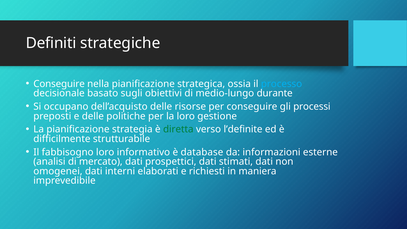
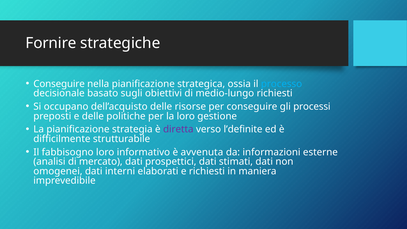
Definiti: Definiti -> Fornire (51, 43)
medio-lungo durante: durante -> richiesti (275, 93)
diretta colour: green -> purple (178, 129)
database: database -> avvenuta (202, 152)
